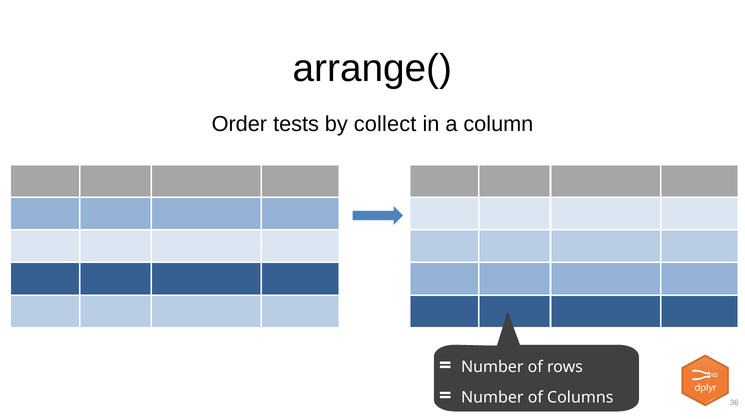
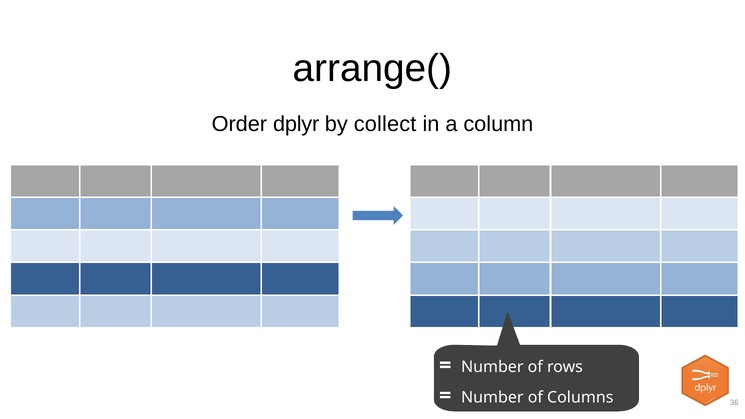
tests: tests -> dplyr (296, 124)
